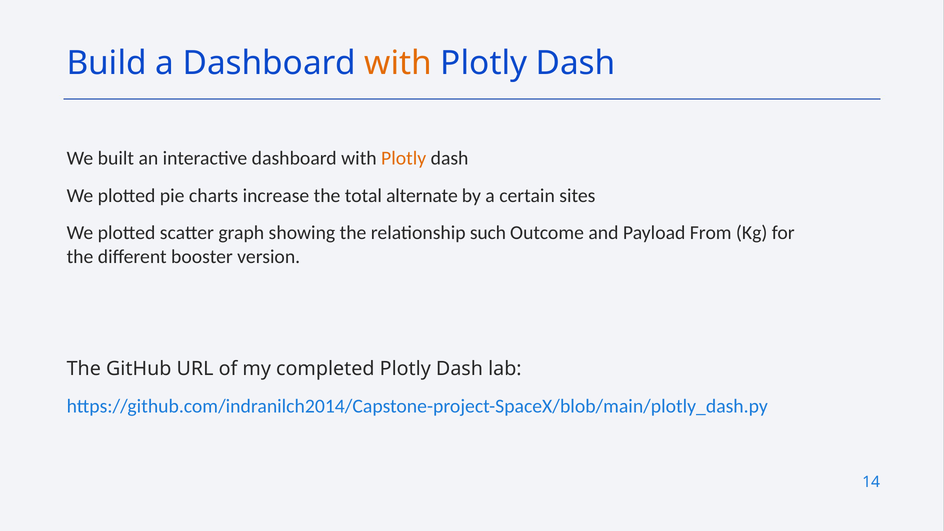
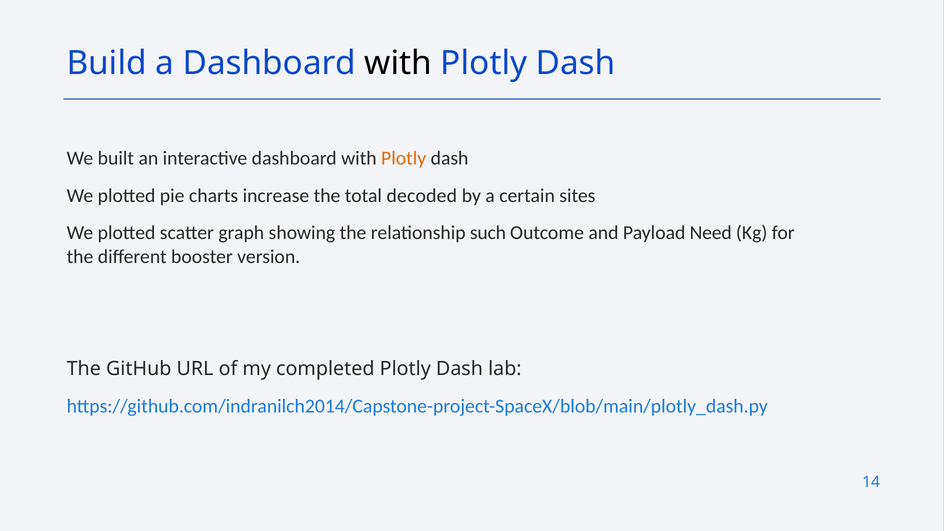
with colour: orange -> black (398, 63)
alternate: alternate -> decoded (422, 196)
From: From -> Need (711, 233)
